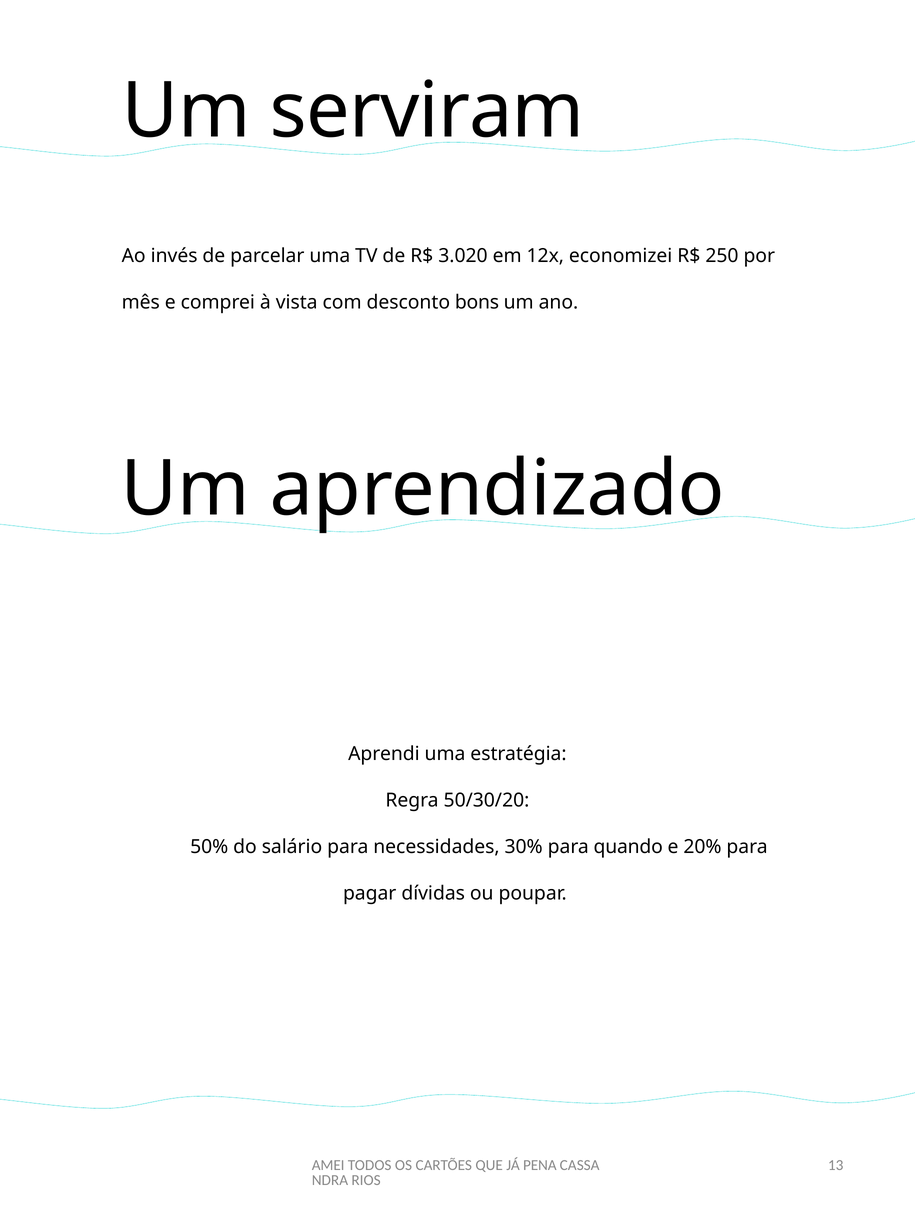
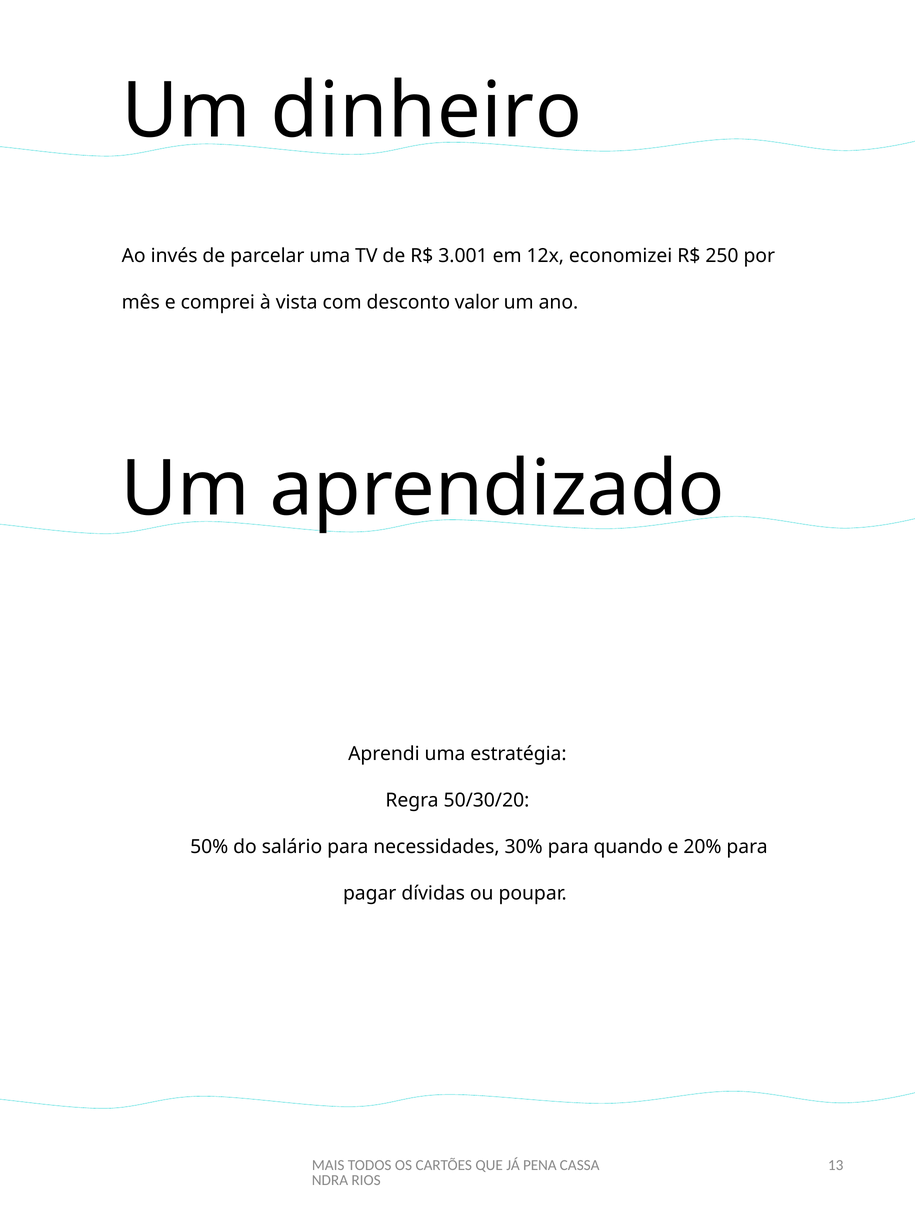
serviram: serviram -> dinheiro (426, 111)
3.020: 3.020 -> 3.001 (463, 255)
bons: bons -> valor (477, 302)
AMEI: AMEI -> MAIS (328, 1164)
